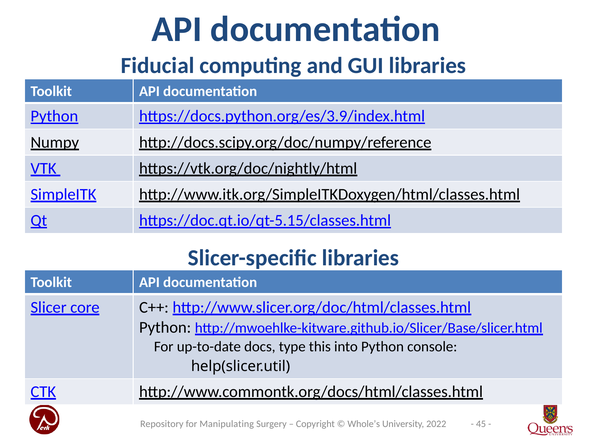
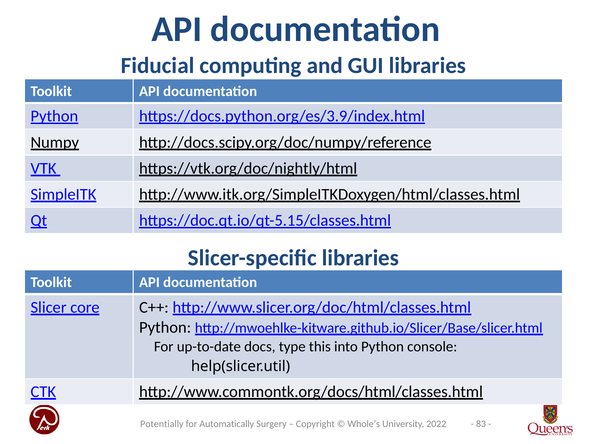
45: 45 -> 83 (481, 424)
Repository: Repository -> Potentially (162, 424)
Manipulating: Manipulating -> Automatically (227, 424)
